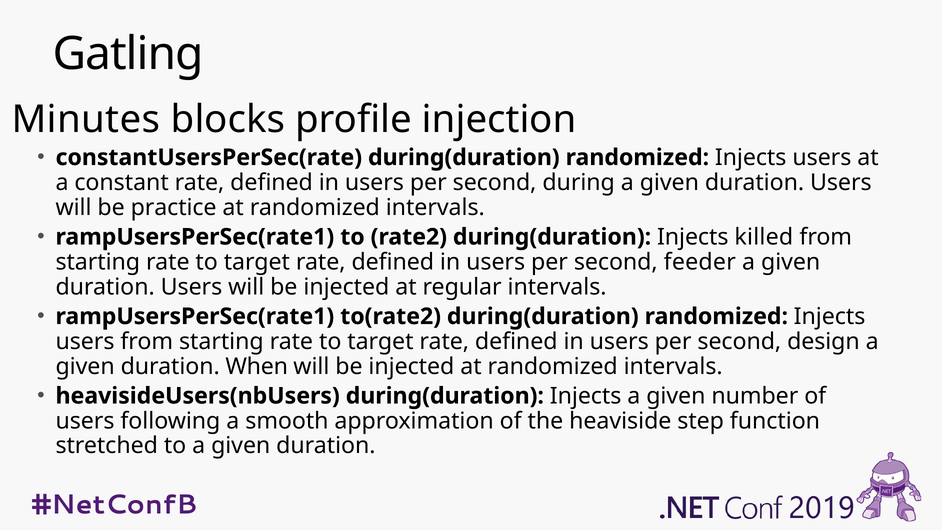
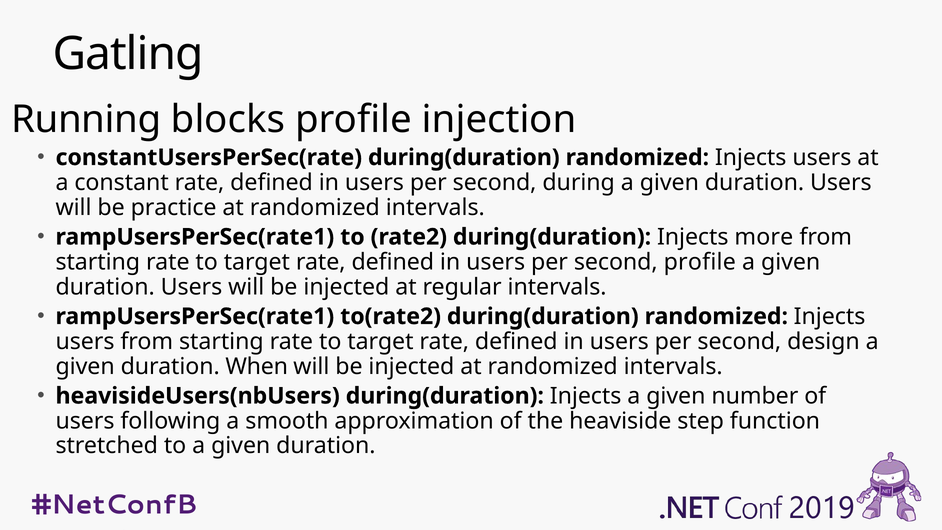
Minutes: Minutes -> Running (86, 119)
killed: killed -> more (764, 237)
second feeder: feeder -> profile (700, 262)
